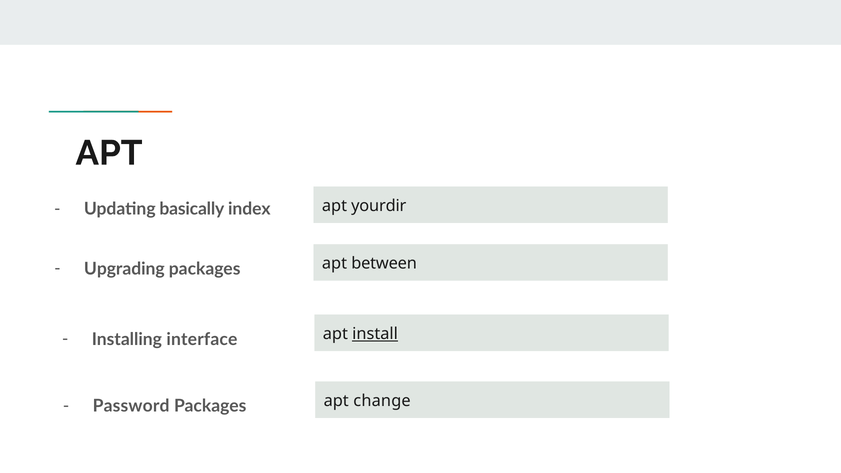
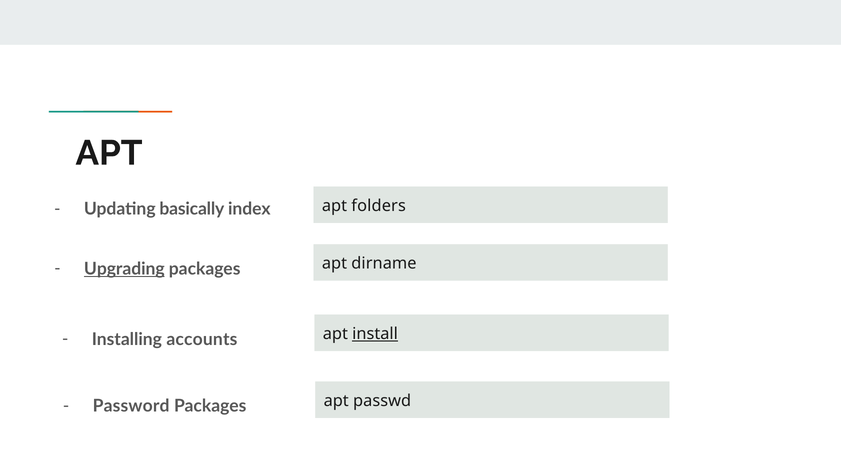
yourdir: yourdir -> folders (379, 206)
between: between -> dirname (384, 264)
Upgrading underline: none -> present (124, 269)
interface: interface -> accounts (202, 339)
change: change -> passwd (382, 401)
